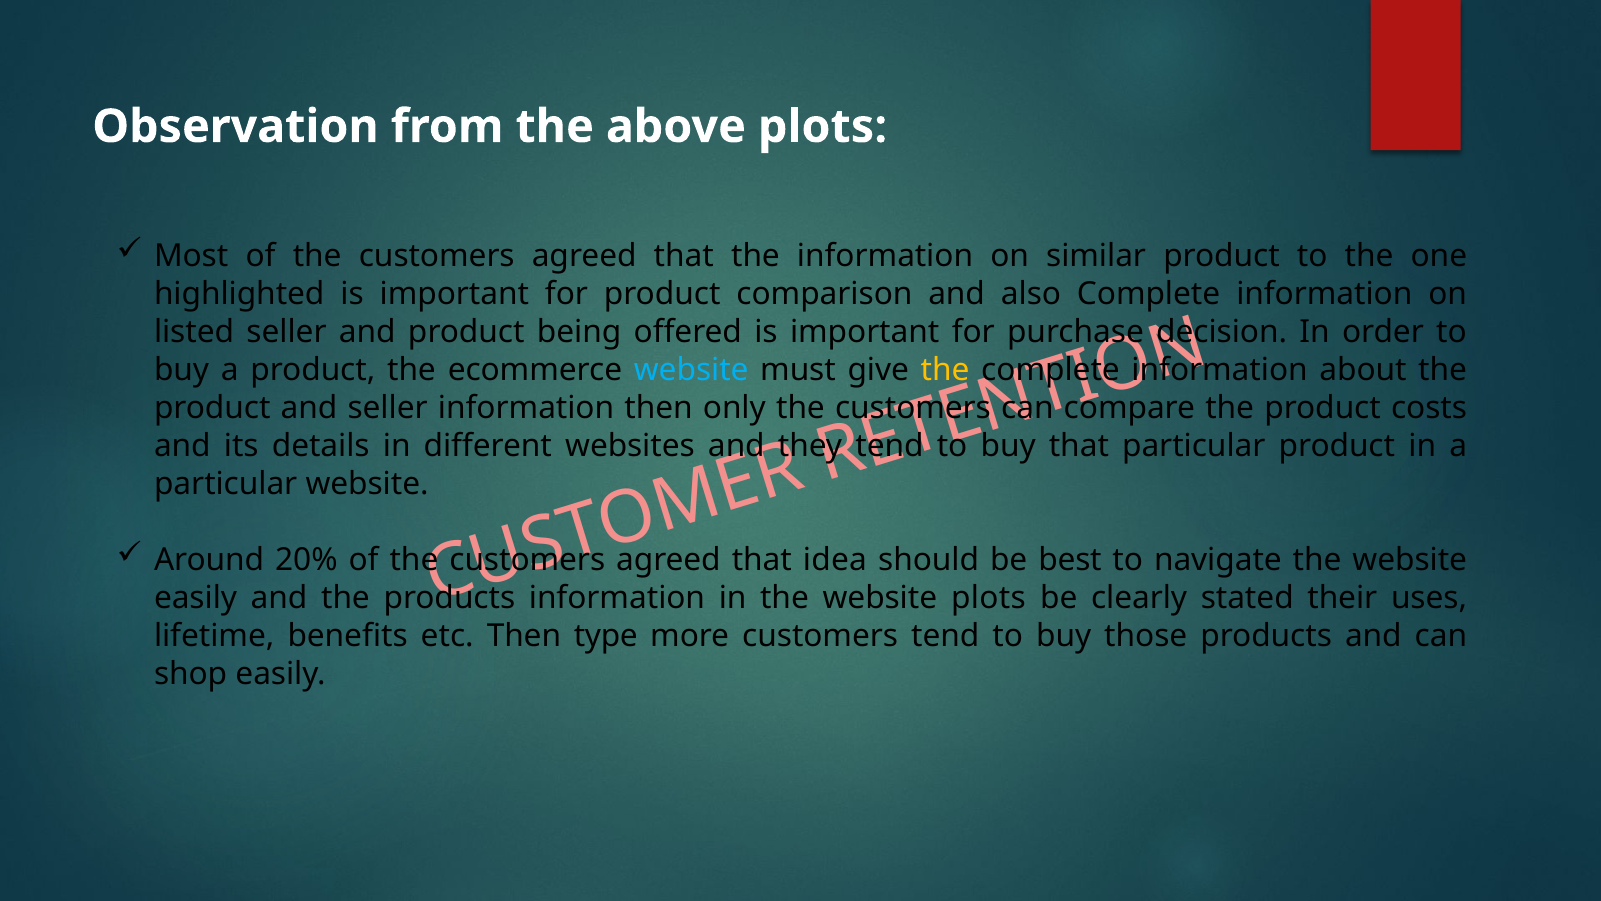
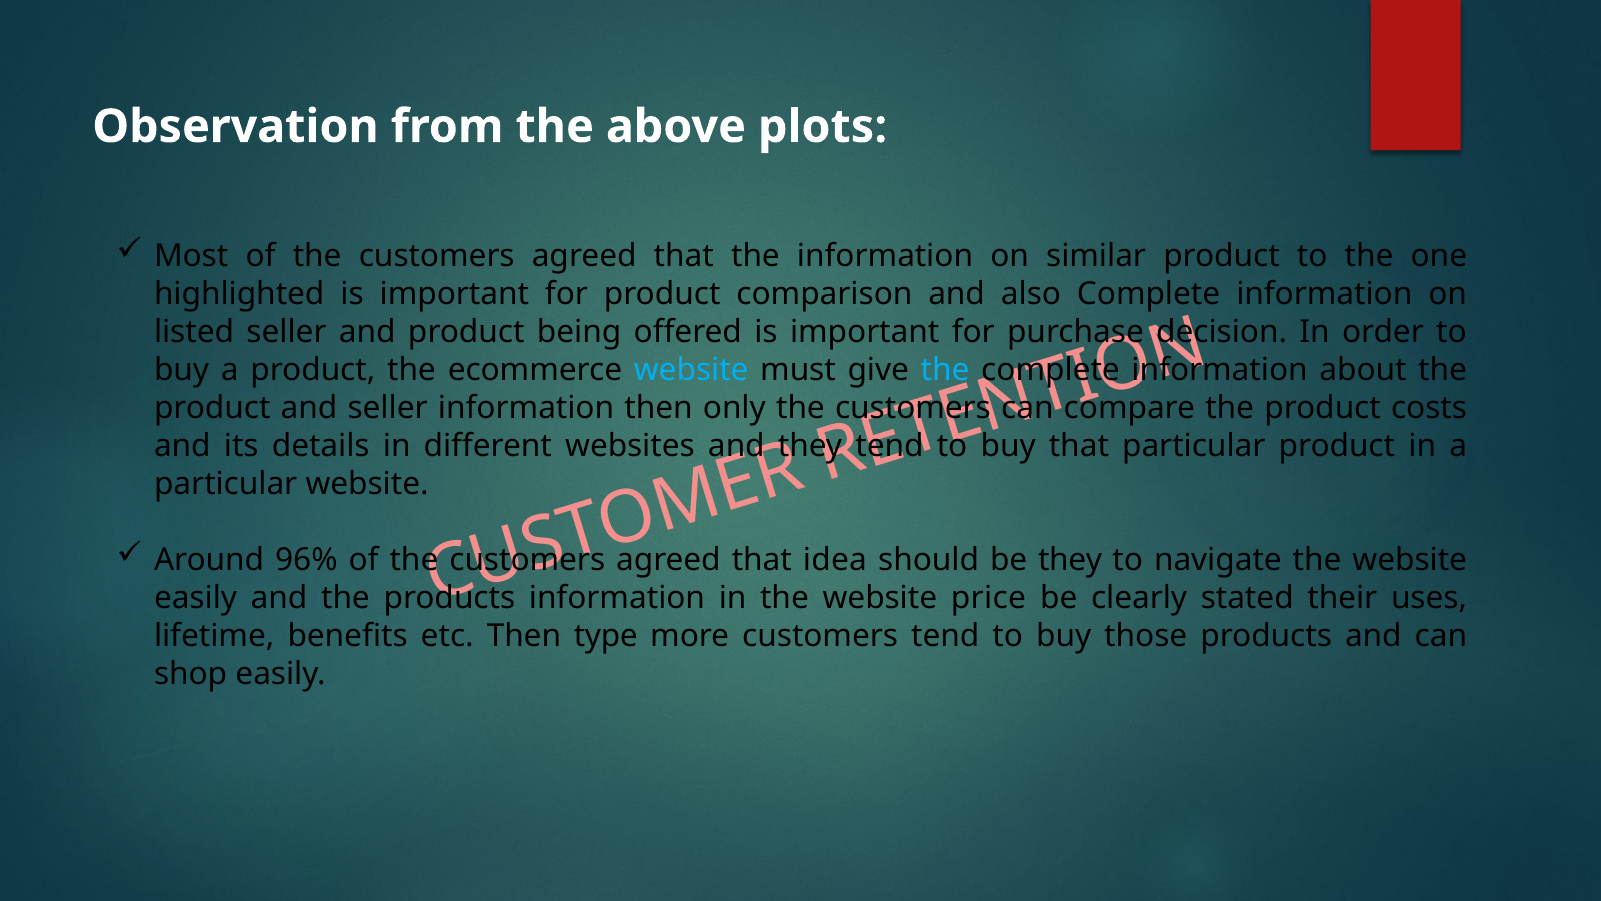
the colour: yellow -> light blue (945, 370)
20%: 20% -> 96% (306, 560)
be best: best -> they (1070, 560)
website plots: plots -> price (988, 598)
